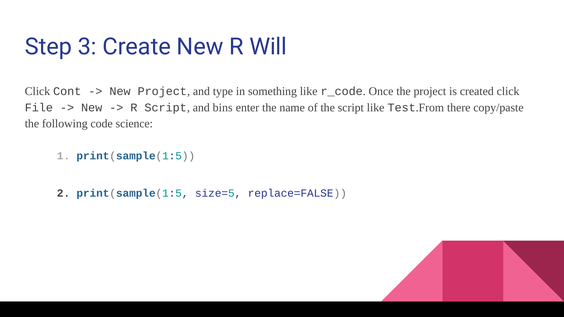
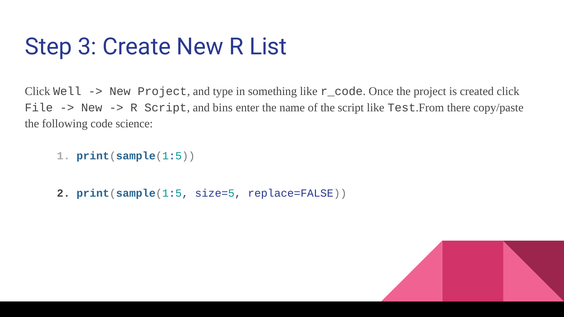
Will: Will -> List (268, 47)
Cont: Cont -> Well (67, 91)
